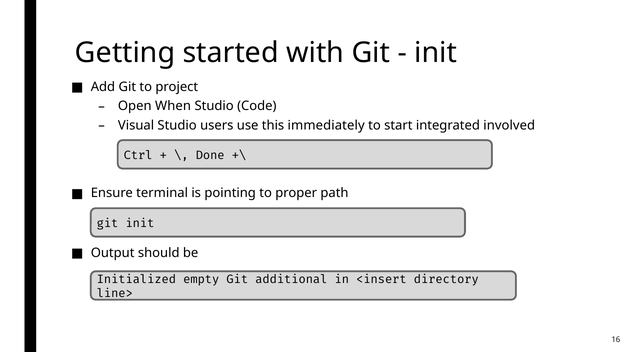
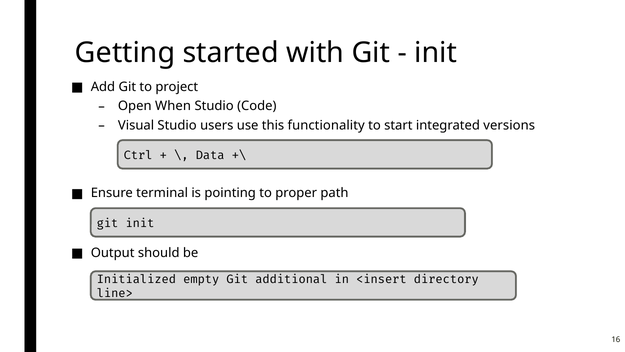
immediately: immediately -> functionality (326, 125)
involved: involved -> versions (509, 125)
Done: Done -> Data (210, 155)
